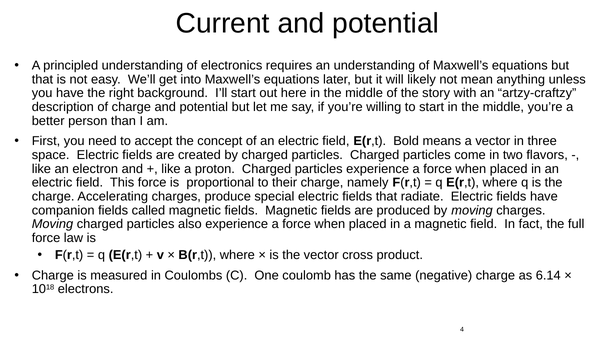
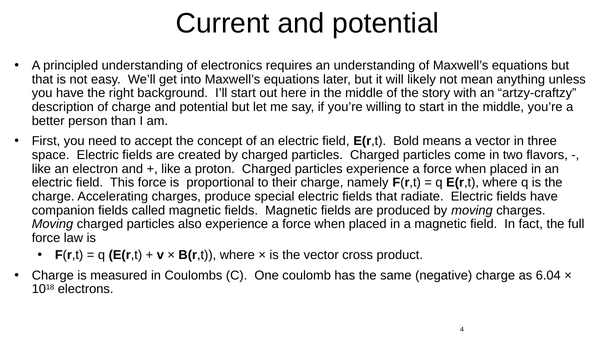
6.14: 6.14 -> 6.04 (548, 276)
